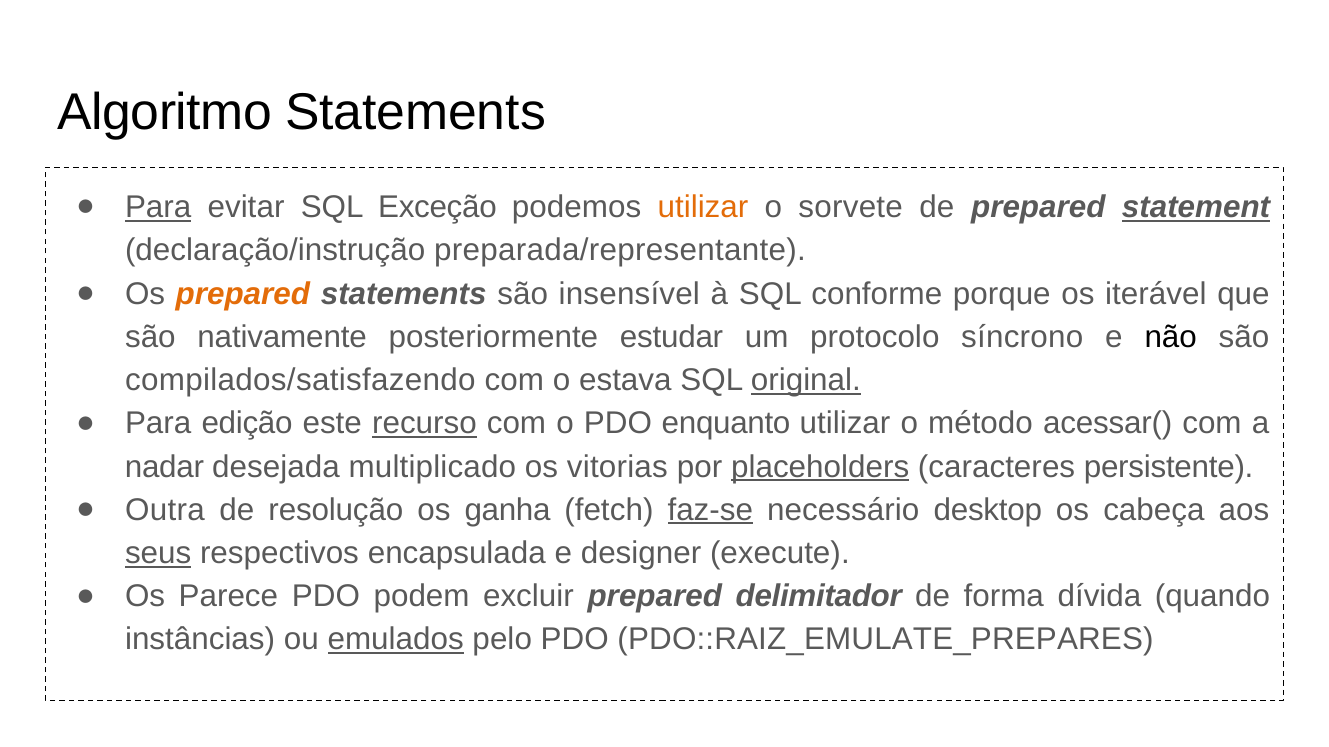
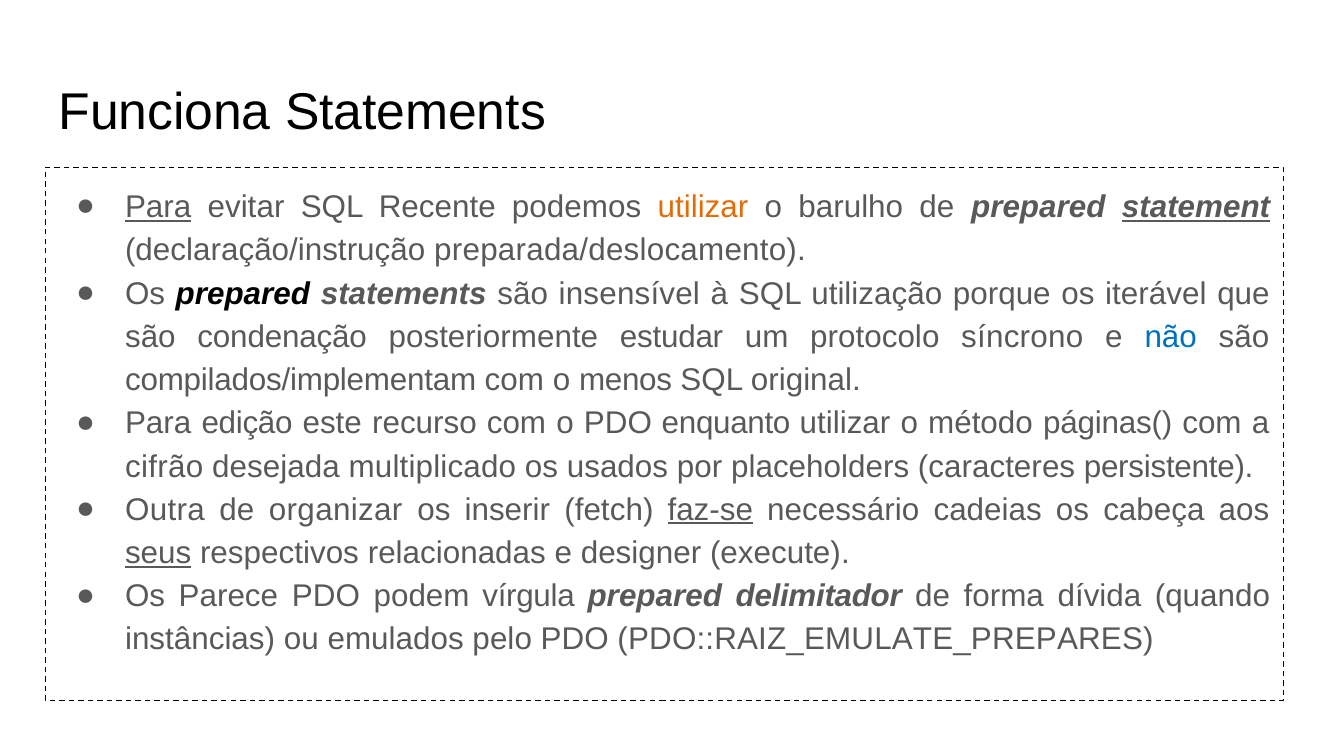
Algoritmo: Algoritmo -> Funciona (165, 113)
Exceção: Exceção -> Recente (437, 207)
sorvete: sorvete -> barulho (851, 207)
preparada/representante: preparada/representante -> preparada/deslocamento (620, 251)
prepared colour: orange -> black (243, 294)
conforme: conforme -> utilização (877, 294)
nativamente: nativamente -> condenação (282, 337)
não colour: black -> blue (1171, 337)
compilados/satisfazendo: compilados/satisfazendo -> compilados/implementam (301, 380)
estava: estava -> menos (626, 380)
original underline: present -> none (806, 380)
recurso underline: present -> none (424, 424)
acessar(: acessar( -> páginas( (1108, 424)
nadar: nadar -> cifrão (164, 467)
vitorias: vitorias -> usados (618, 467)
placeholders underline: present -> none (820, 467)
resolução: resolução -> organizar (336, 510)
ganha: ganha -> inserir (507, 510)
desktop: desktop -> cadeias (988, 510)
encapsulada: encapsulada -> relacionadas (457, 554)
excluir: excluir -> vírgula (529, 597)
emulados underline: present -> none (396, 640)
